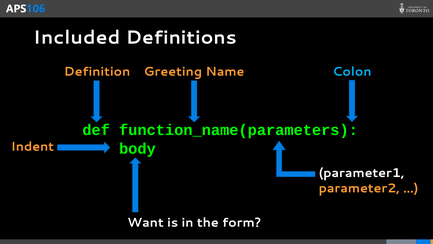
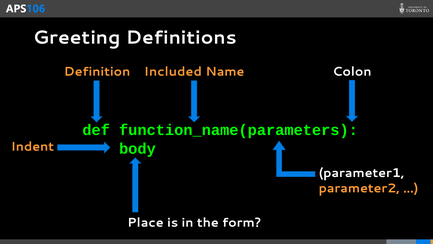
Included: Included -> Greeting (77, 38)
Greeting: Greeting -> Included (173, 71)
Colon colour: light blue -> white (352, 71)
Want: Want -> Place (145, 222)
